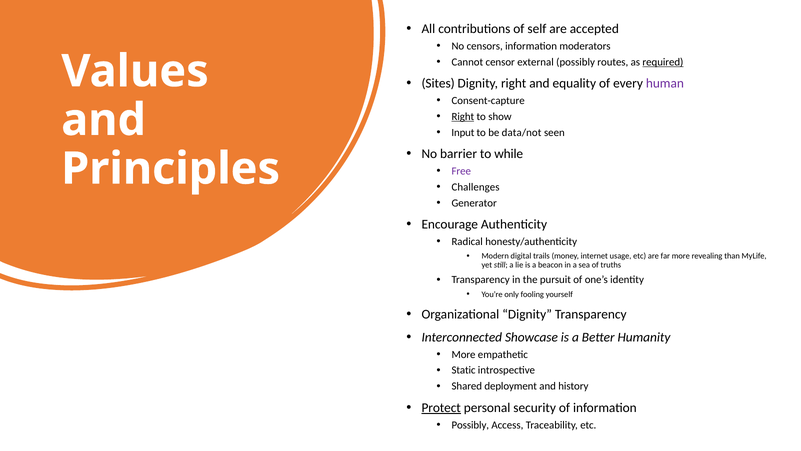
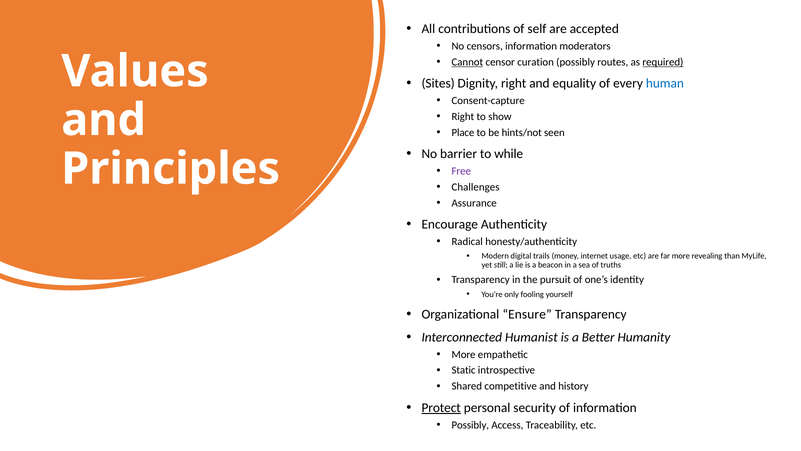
Cannot underline: none -> present (467, 62)
external: external -> curation (536, 62)
human colour: purple -> blue (665, 83)
Right underline: present -> none (463, 116)
Input: Input -> Place (463, 132)
data/not: data/not -> hints/not (522, 132)
Generator: Generator -> Assurance (474, 203)
Organizational Dignity: Dignity -> Ensure (527, 314)
Showcase: Showcase -> Humanist (531, 337)
deployment: deployment -> competitive (511, 386)
